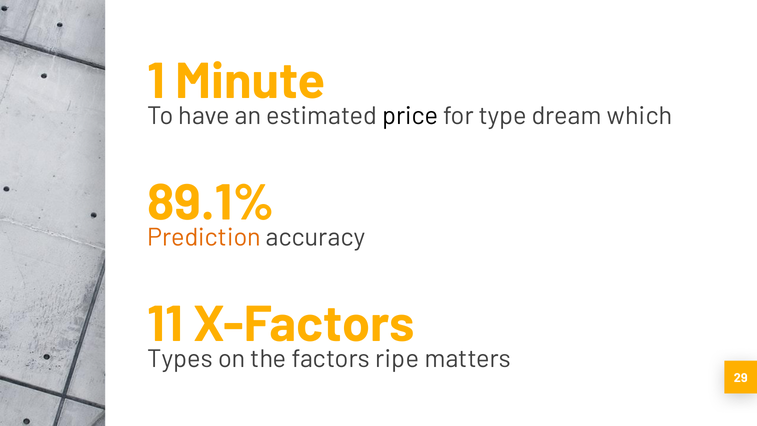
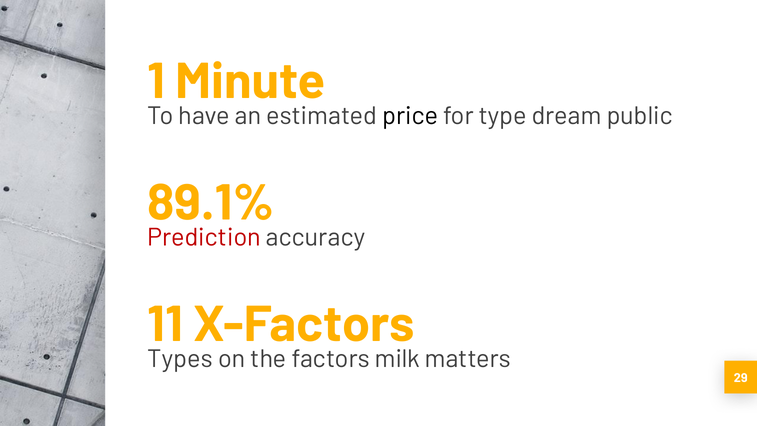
which: which -> public (640, 116)
Prediction colour: orange -> red (204, 238)
ripe: ripe -> milk (397, 359)
